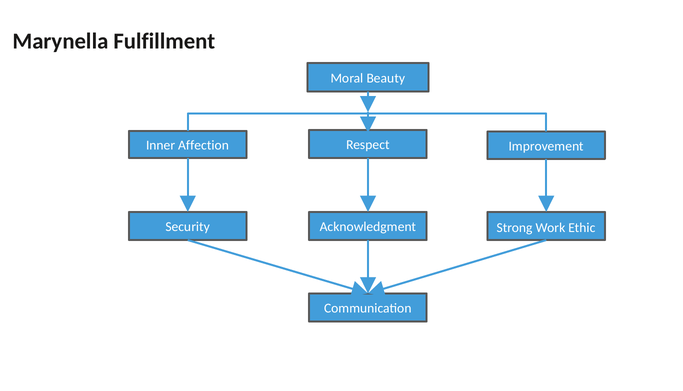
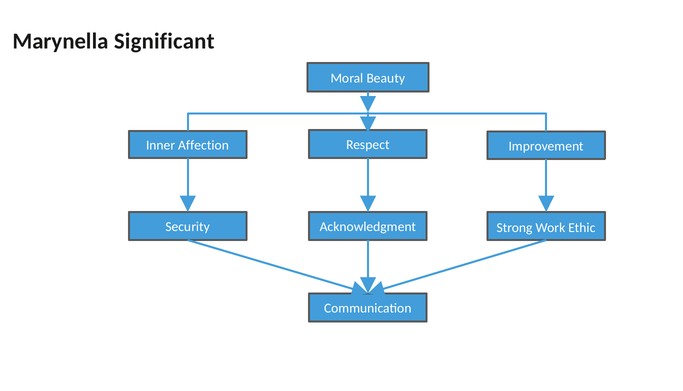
Fulfillment: Fulfillment -> Significant (164, 41)
